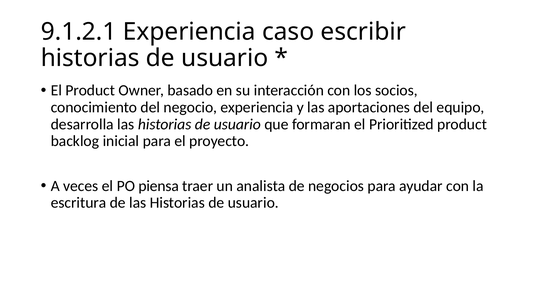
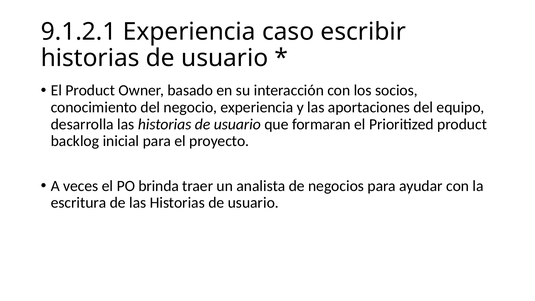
piensa: piensa -> brinda (159, 186)
